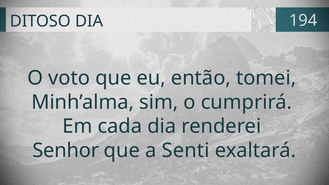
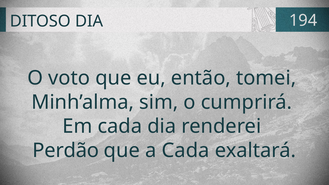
Senhor: Senhor -> Perdão (66, 150)
a Senti: Senti -> Cada (186, 150)
